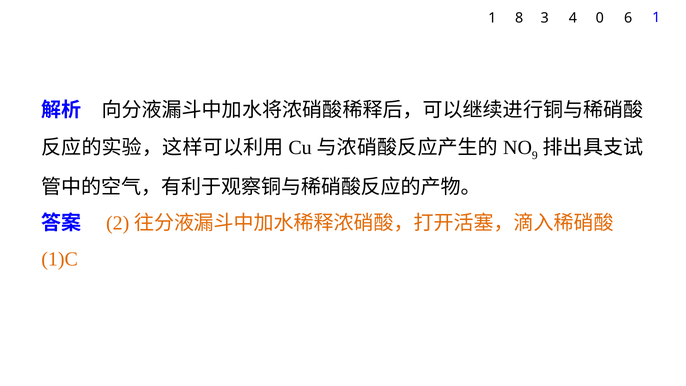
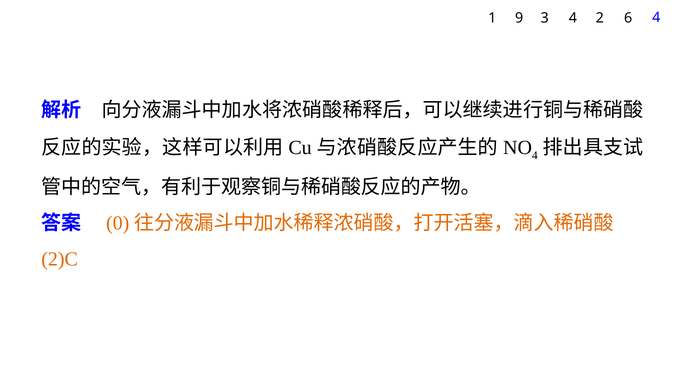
8: 8 -> 9 (519, 18)
0: 0 -> 2 (600, 18)
6 1: 1 -> 4 (656, 18)
9: 9 -> 4 (535, 156)
2: 2 -> 0 (118, 223)
1)C: 1)C -> 2)C (60, 259)
